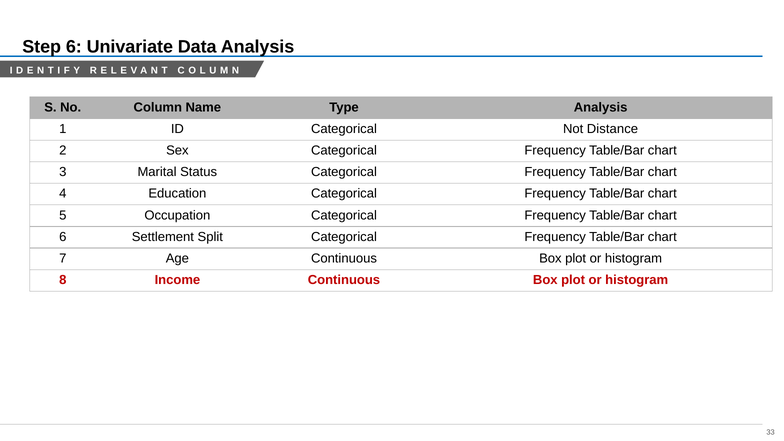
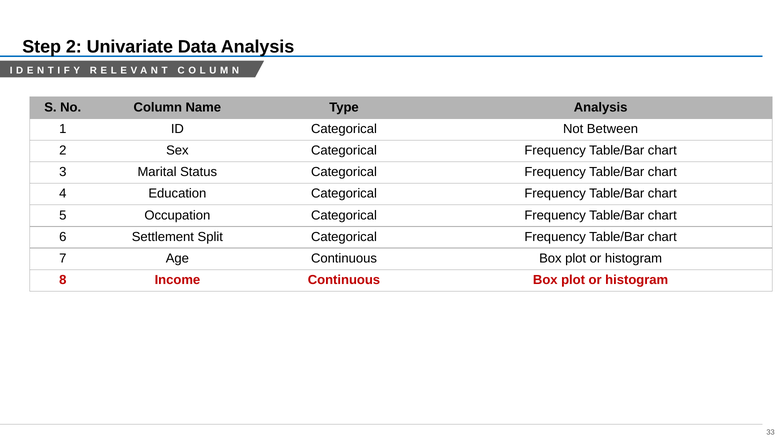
Step 6: 6 -> 2 (74, 47)
Distance: Distance -> Between (612, 129)
